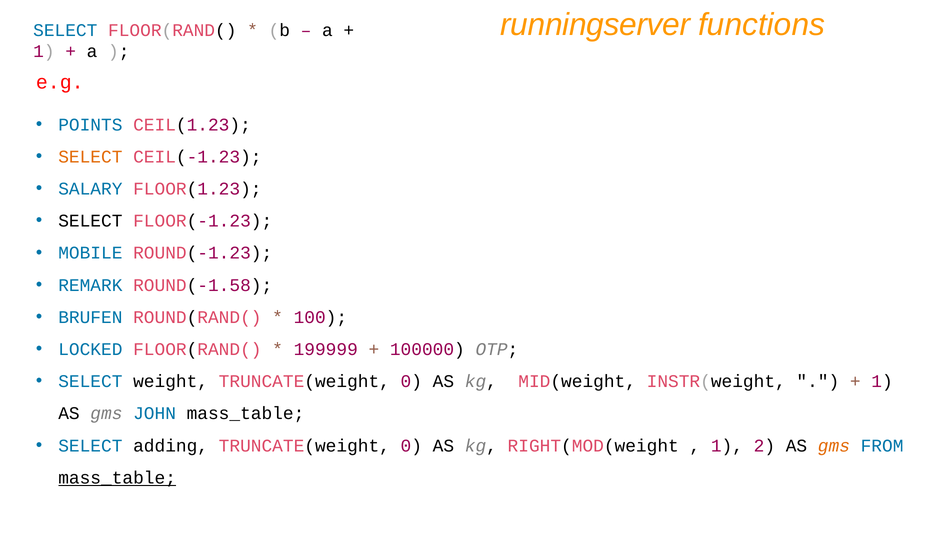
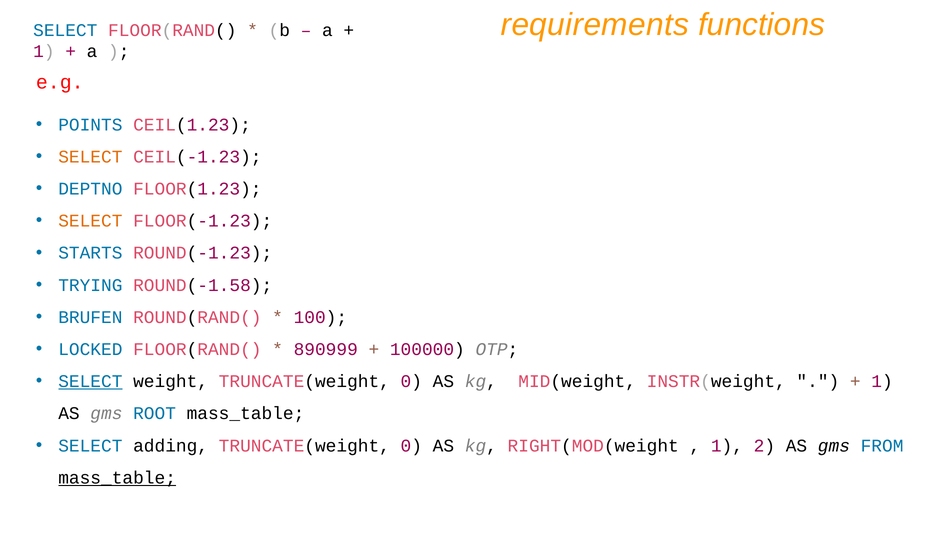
runningserver: runningserver -> requirements (595, 25)
SALARY: SALARY -> DEPTNO (90, 189)
SELECT colour: black -> orange (90, 221)
MOBILE: MOBILE -> STARTS (90, 253)
REMARK: REMARK -> TRYING (90, 285)
199999: 199999 -> 890999 (326, 349)
SELECT underline: none -> present (90, 381)
JOHN: JOHN -> ROOT (155, 414)
gms colour: orange -> black (834, 446)
